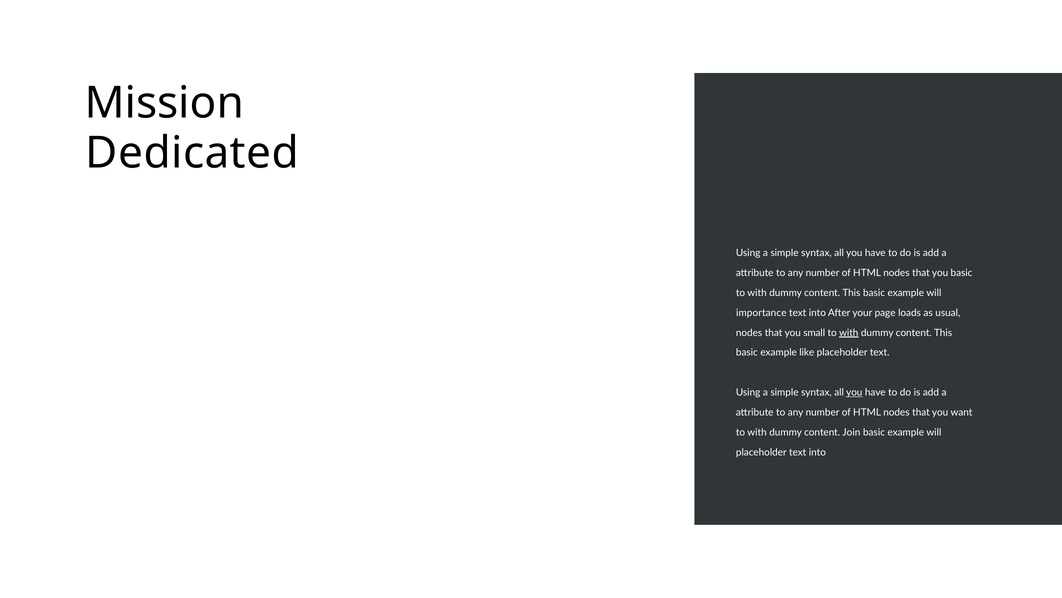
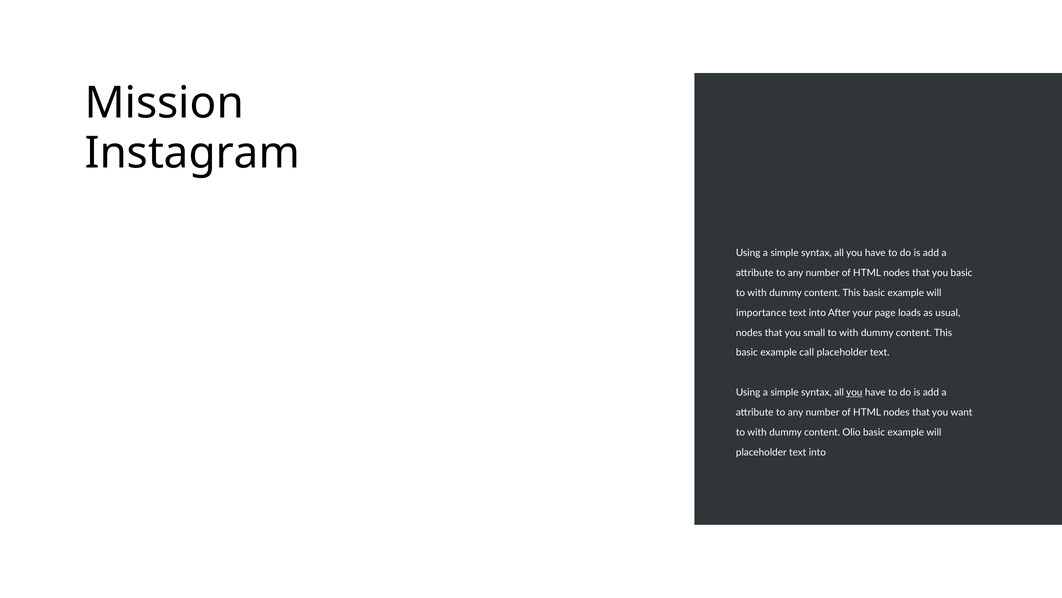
Dedicated: Dedicated -> Instagram (192, 153)
with underline: present -> none (849, 332)
like: like -> call (807, 352)
Join: Join -> Olio (851, 432)
